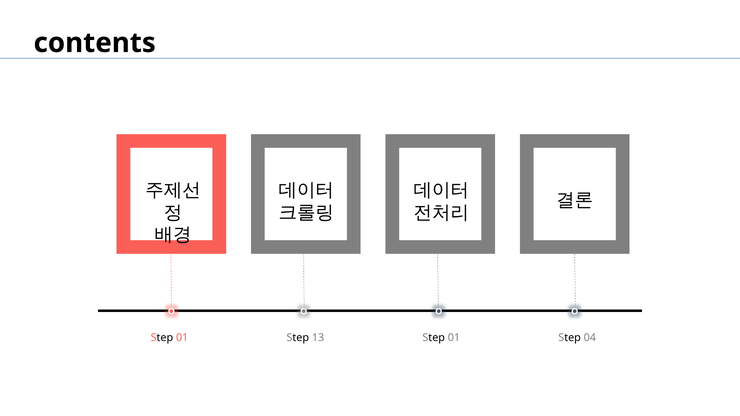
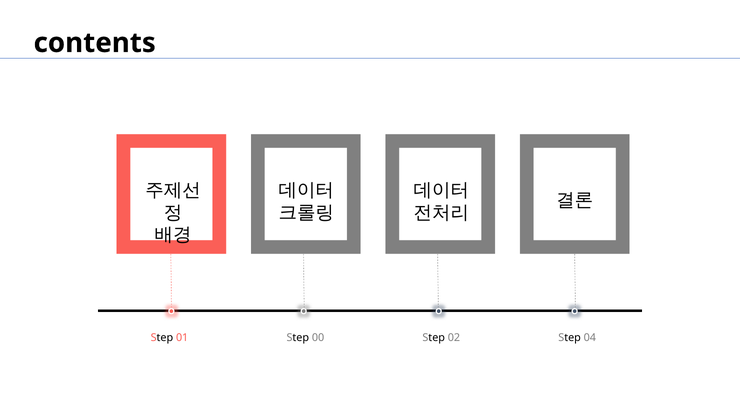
13: 13 -> 00 (318, 338)
01: 01 -> 02 (454, 338)
